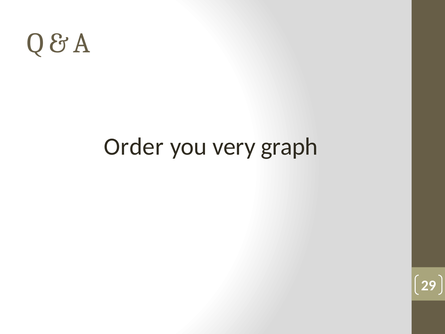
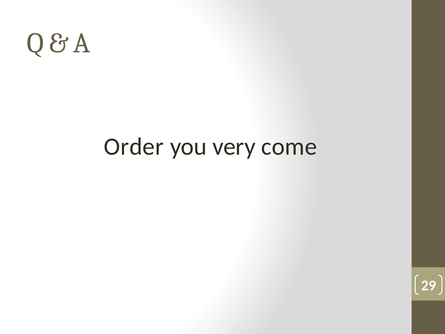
graph: graph -> come (289, 147)
